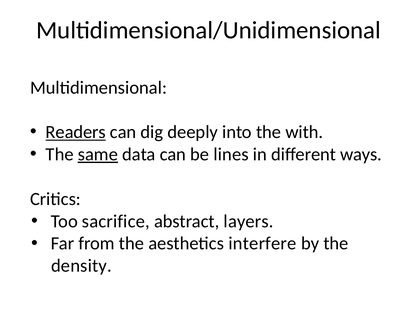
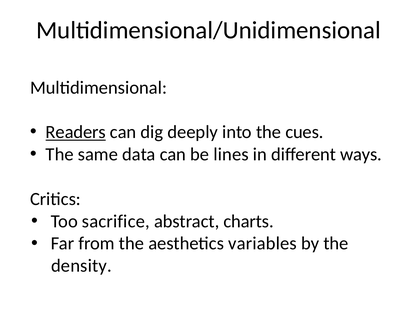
with: with -> cues (304, 132)
same underline: present -> none (98, 154)
layers: layers -> charts (249, 221)
interfere: interfere -> variables (262, 243)
